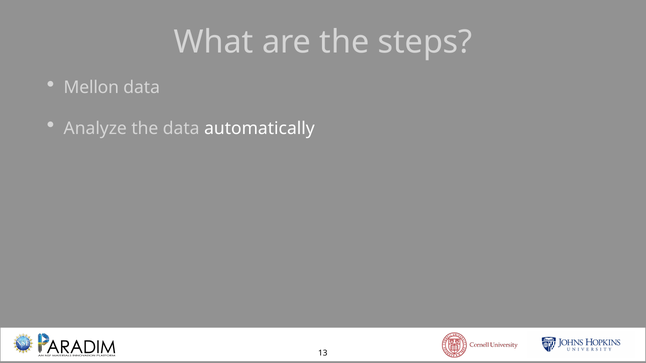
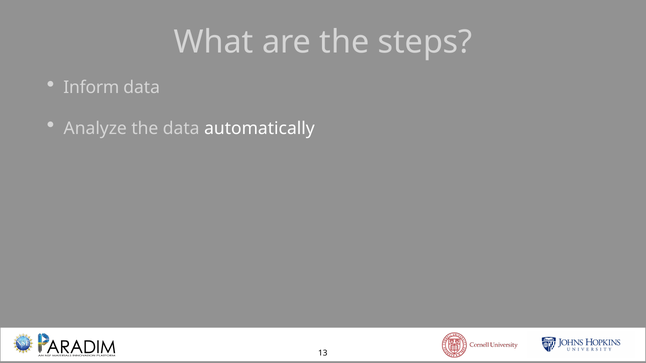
Mellon: Mellon -> Inform (91, 88)
